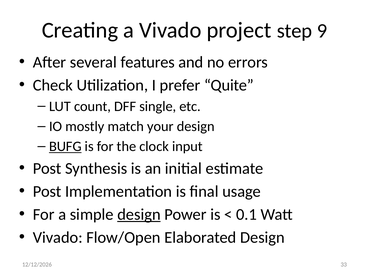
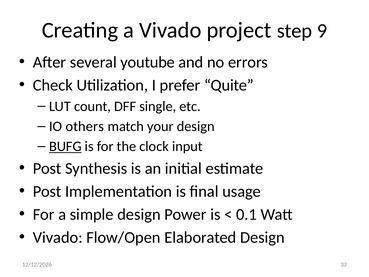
features: features -> youtube (148, 62)
mostly: mostly -> others (85, 126)
design underline: present -> none (139, 214)
